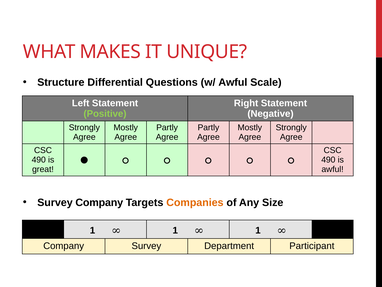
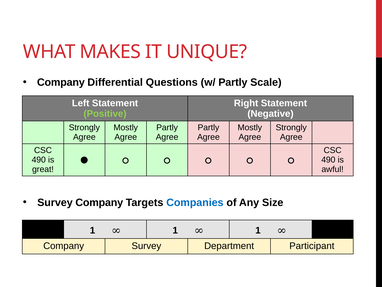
Structure: Structure -> Company (61, 82)
w/ Awful: Awful -> Partly (233, 82)
Companies colour: orange -> blue (195, 202)
